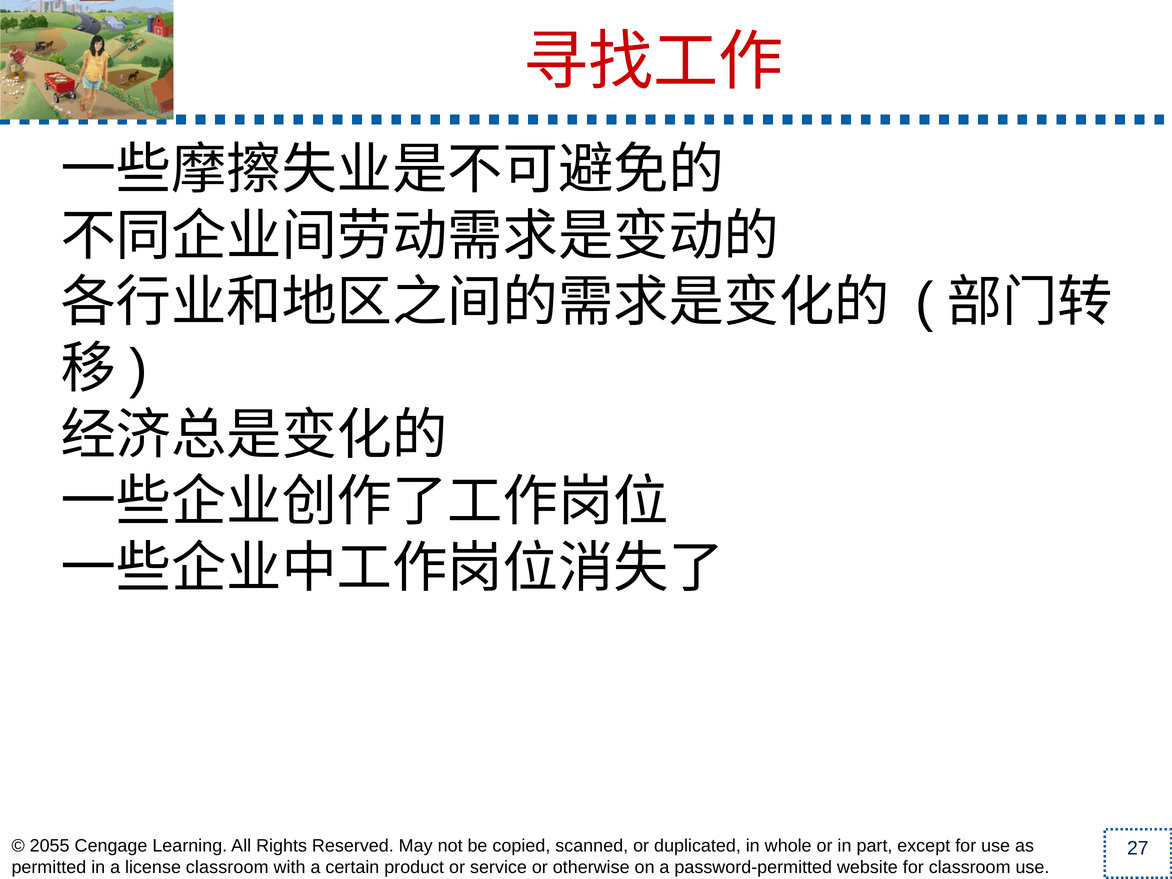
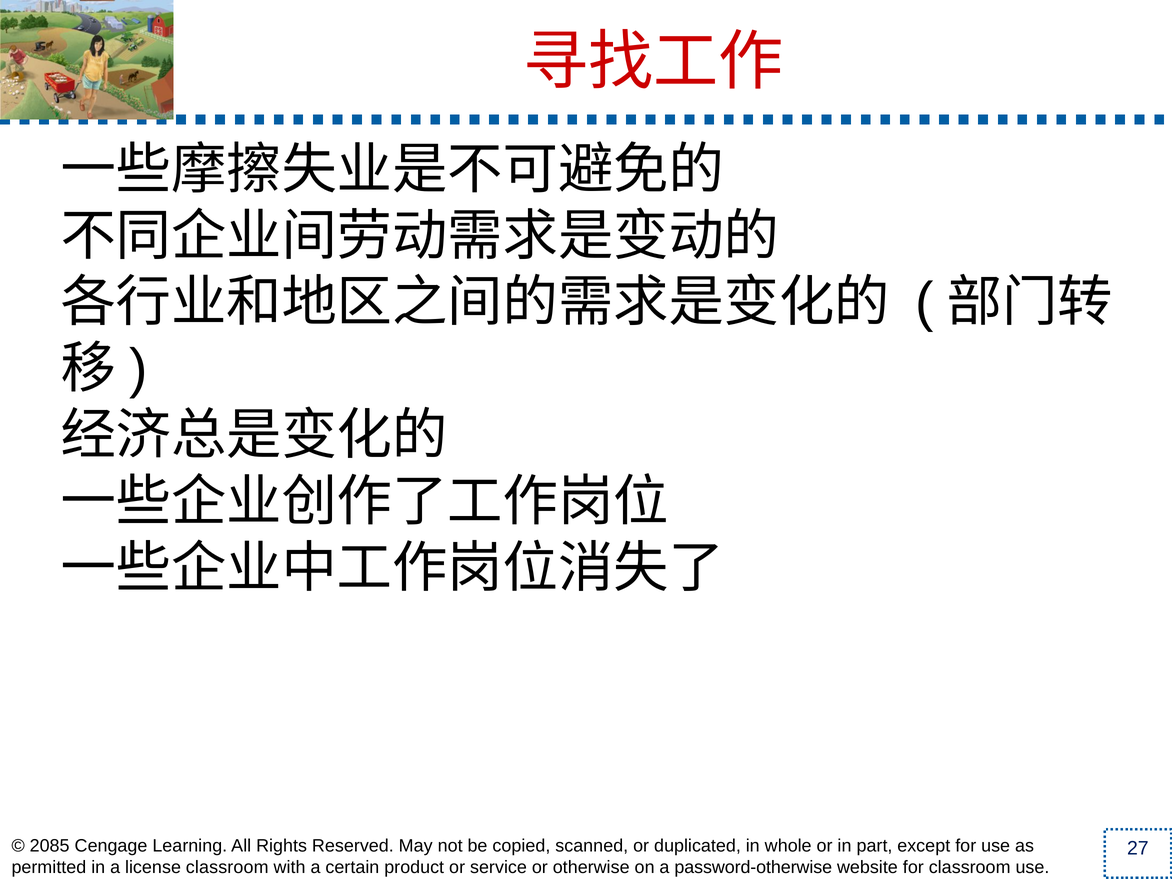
2055: 2055 -> 2085 (50, 846)
password-permitted: password-permitted -> password-otherwise (753, 868)
